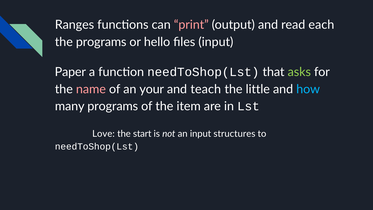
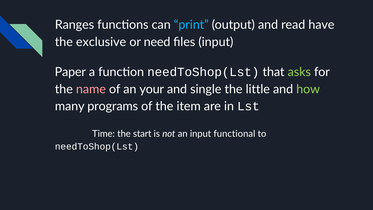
print colour: pink -> light blue (191, 25)
each: each -> have (321, 25)
the programs: programs -> exclusive (101, 42)
hello: hello -> need (157, 42)
teach: teach -> single (206, 89)
how colour: light blue -> light green (308, 89)
Love: Love -> Time (104, 134)
structures: structures -> functional (234, 134)
